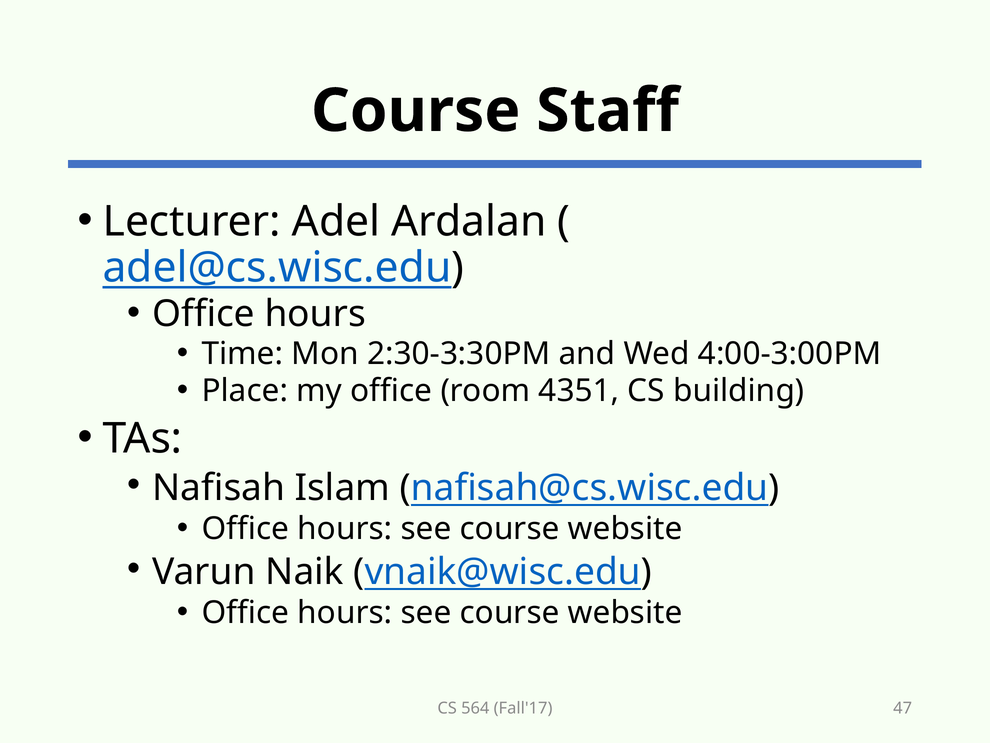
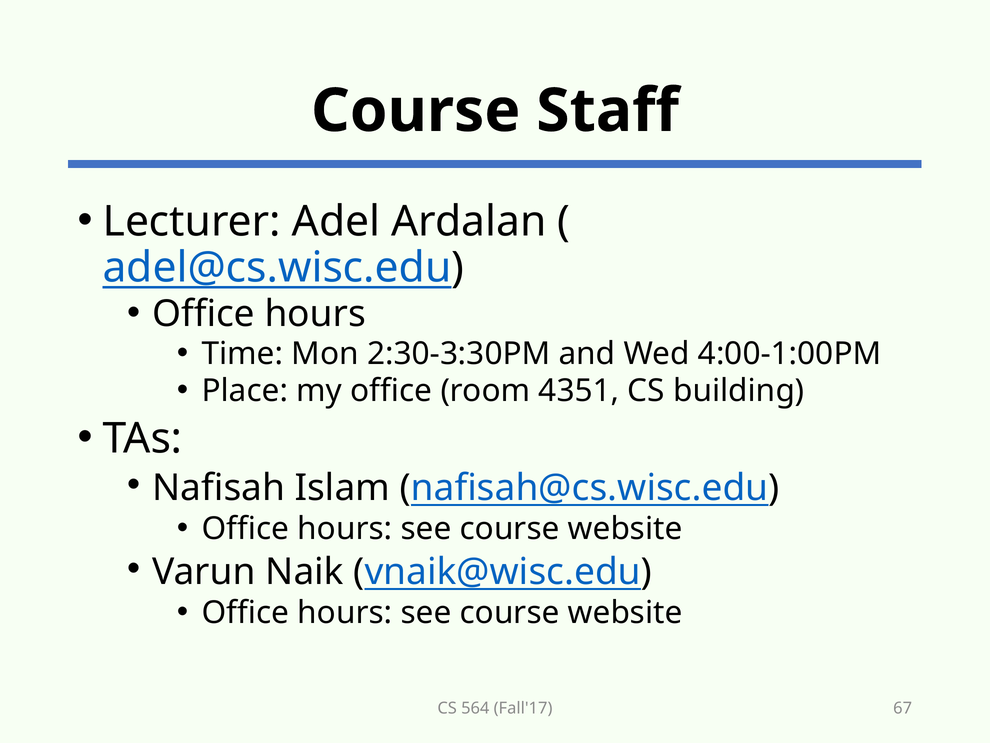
4:00-3:00PM: 4:00-3:00PM -> 4:00-1:00PM (790, 354)
47: 47 -> 67 (903, 708)
